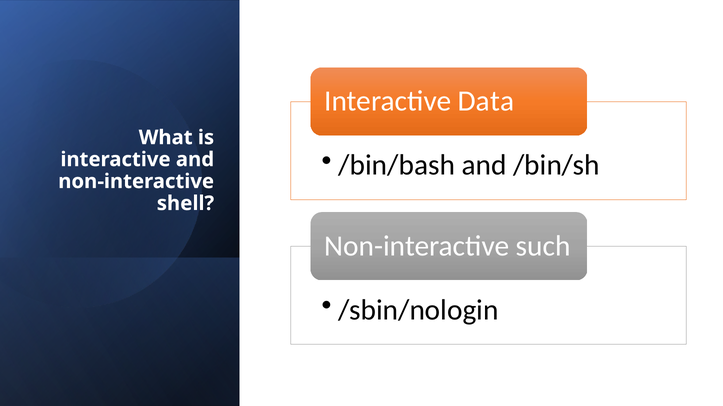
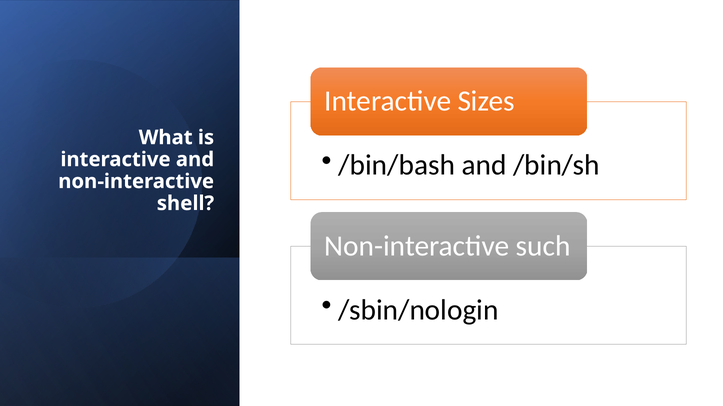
Data: Data -> Sizes (486, 101)
